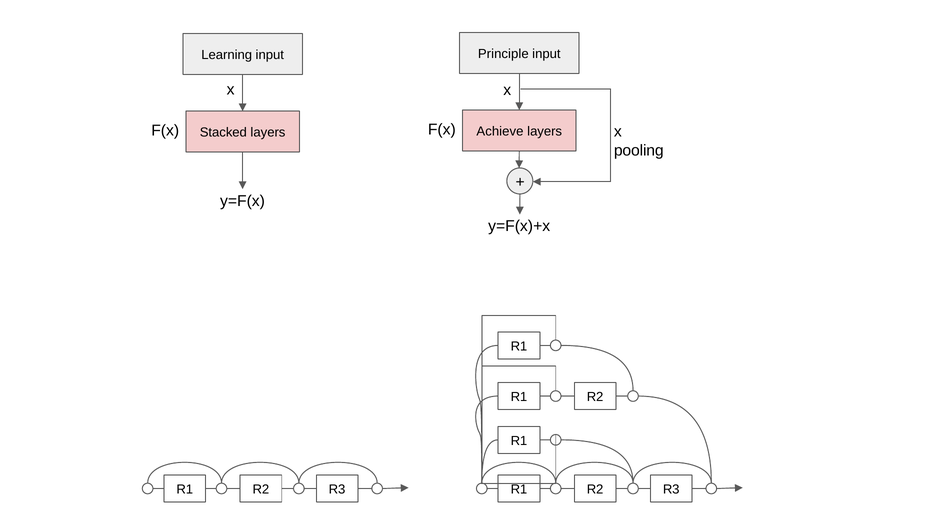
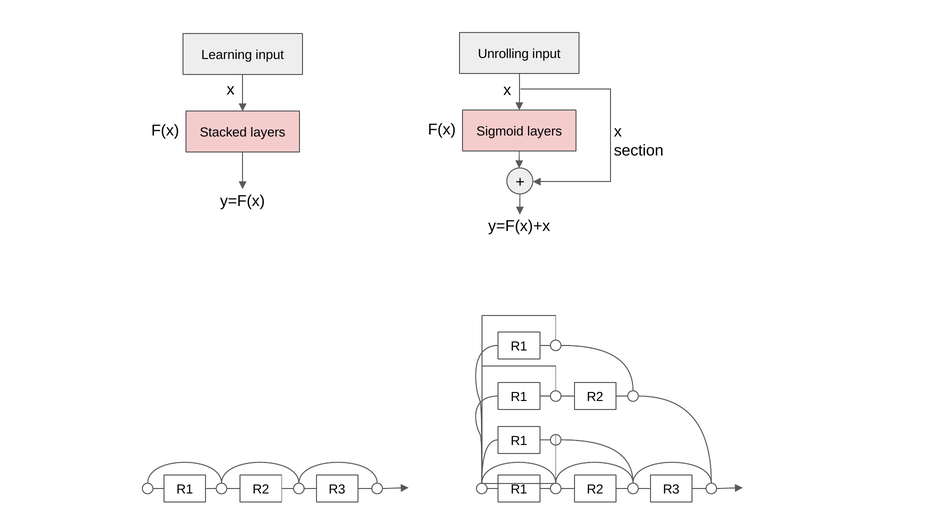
Principle: Principle -> Unrolling (503, 54)
Achieve: Achieve -> Sigmoid (500, 131)
pooling: pooling -> section (639, 151)
